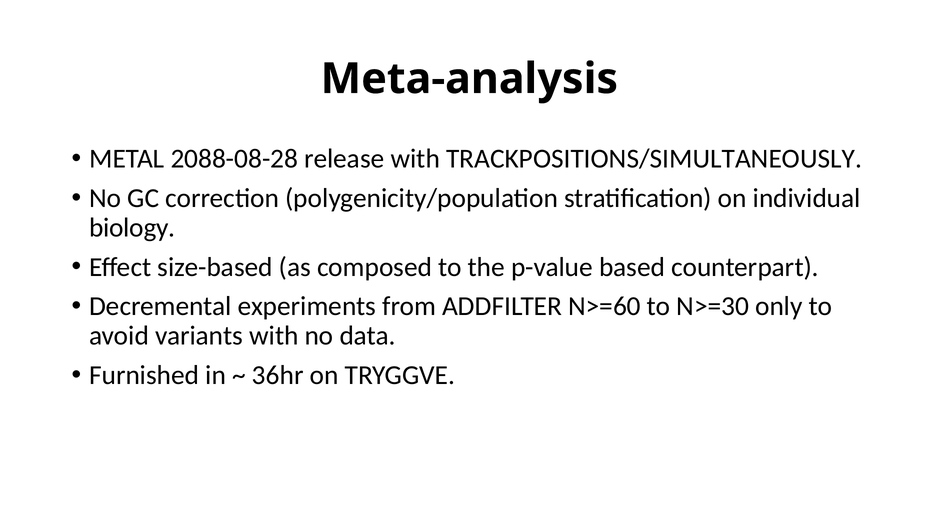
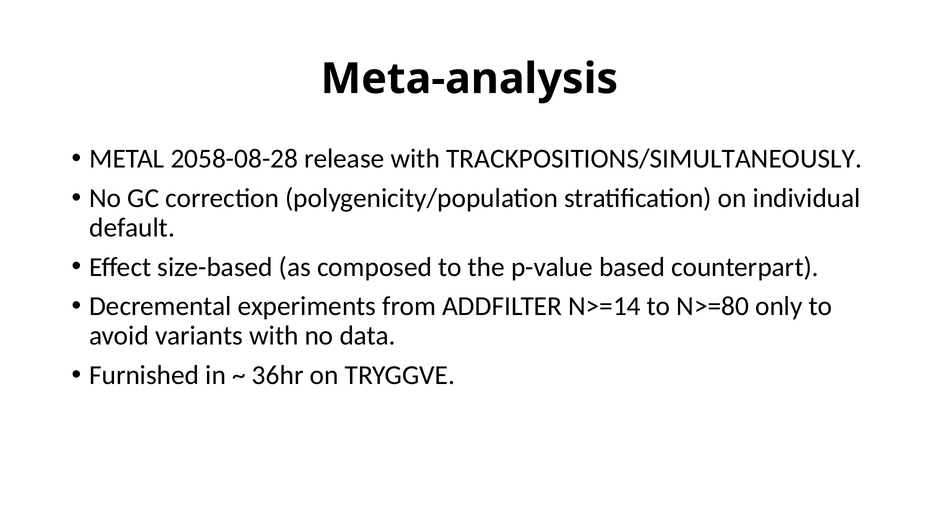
2088-08-28: 2088-08-28 -> 2058-08-28 (234, 159)
biology: biology -> default (132, 228)
N>=60: N>=60 -> N>=14 (604, 306)
N>=30: N>=30 -> N>=80 (713, 306)
